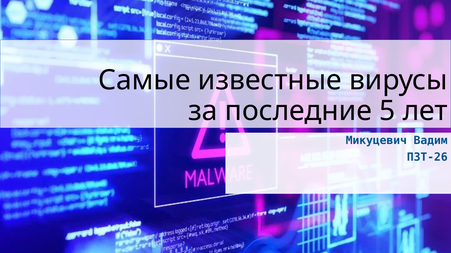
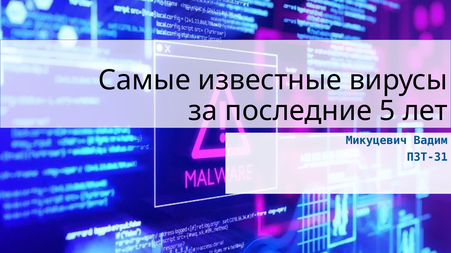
ПЗТ-26: ПЗТ-26 -> ПЗТ-31 (427, 158)
